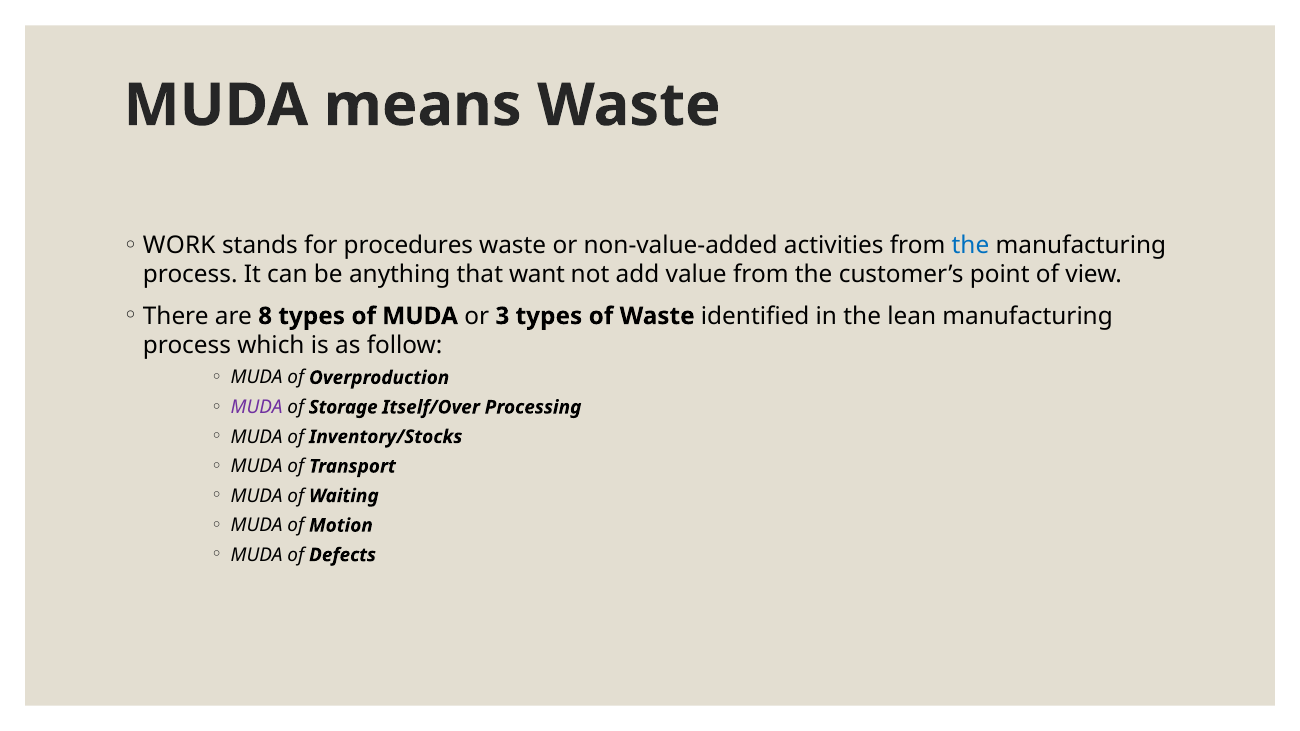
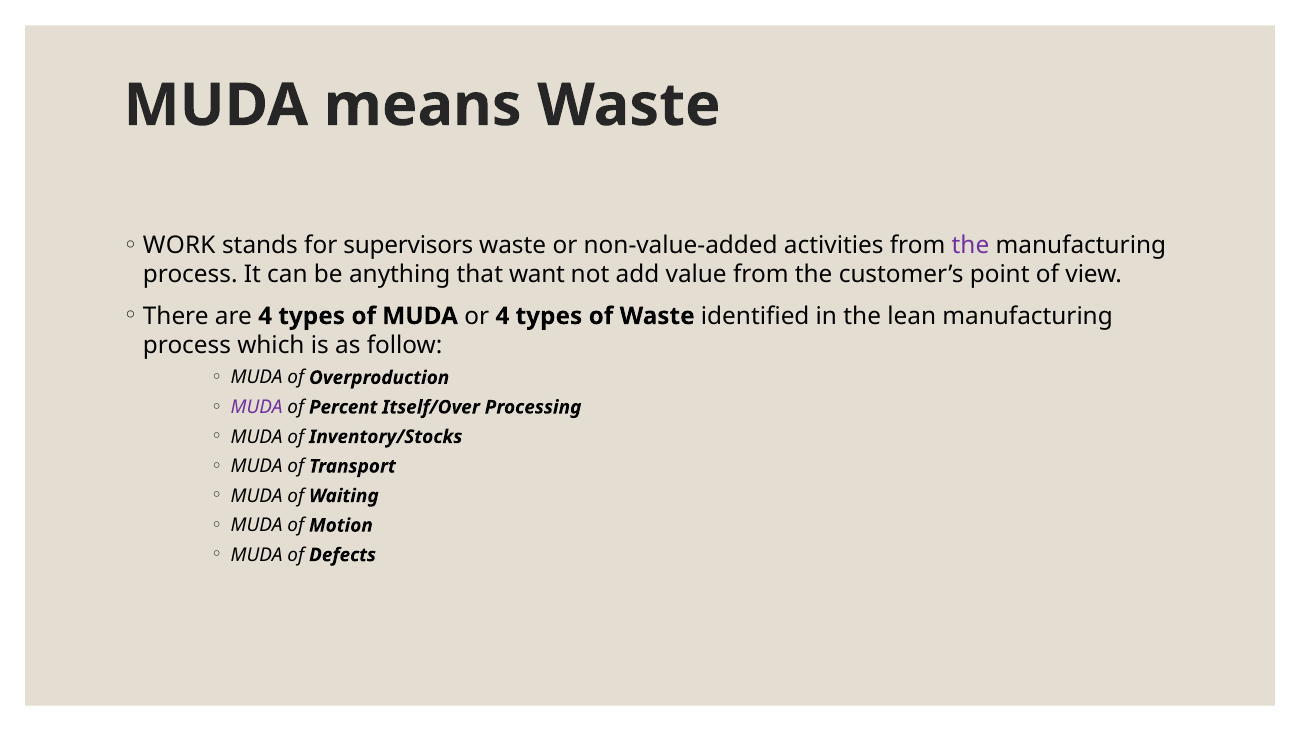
procedures: procedures -> supervisors (408, 245)
the colour: blue -> purple (970, 245)
are 8: 8 -> 4 (265, 316)
or 3: 3 -> 4 (502, 316)
Storage: Storage -> Percent (343, 407)
